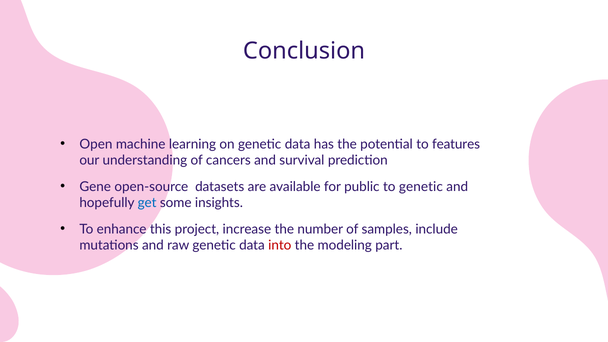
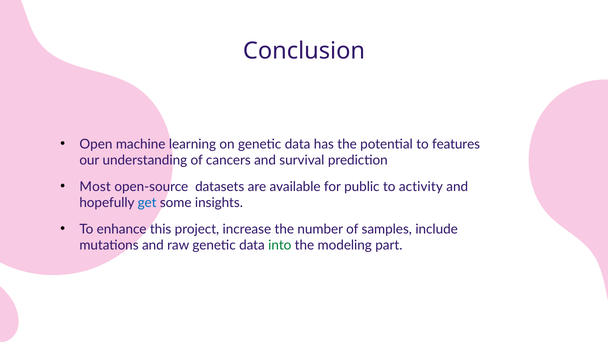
Gene: Gene -> Most (95, 187)
to genetic: genetic -> activity (421, 187)
into colour: red -> green (280, 245)
